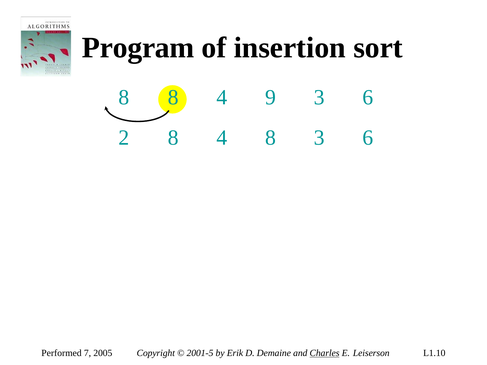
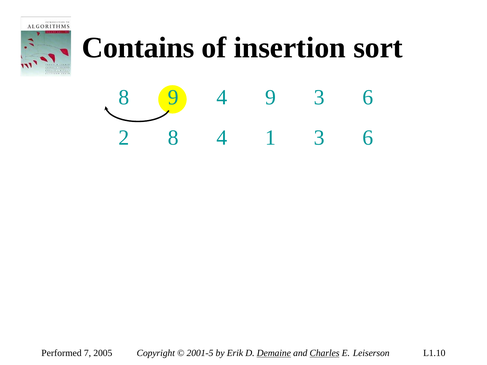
Program: Program -> Contains (138, 48)
8 8: 8 -> 9 (173, 97)
4 8: 8 -> 1 (271, 138)
Demaine underline: none -> present (274, 353)
